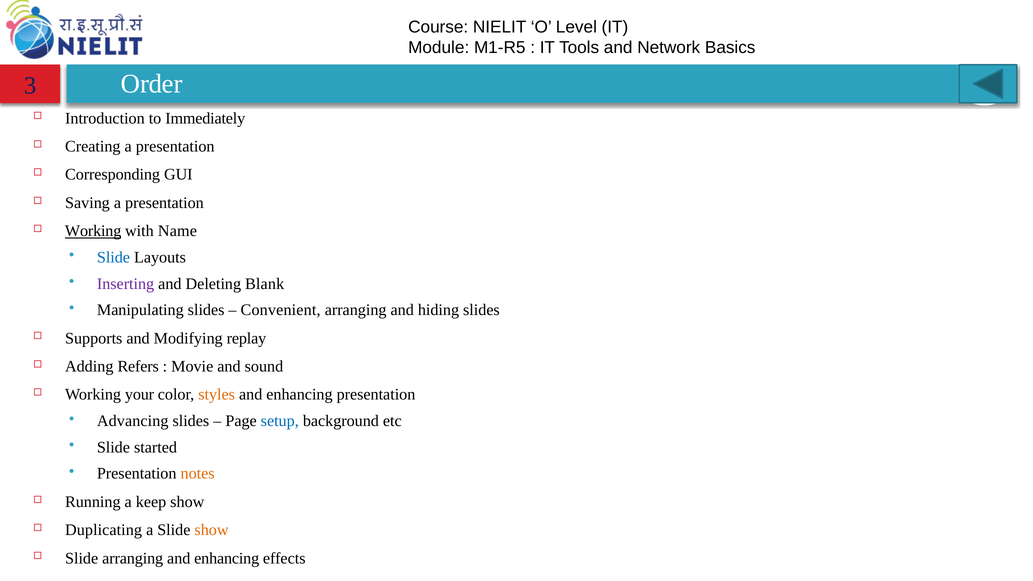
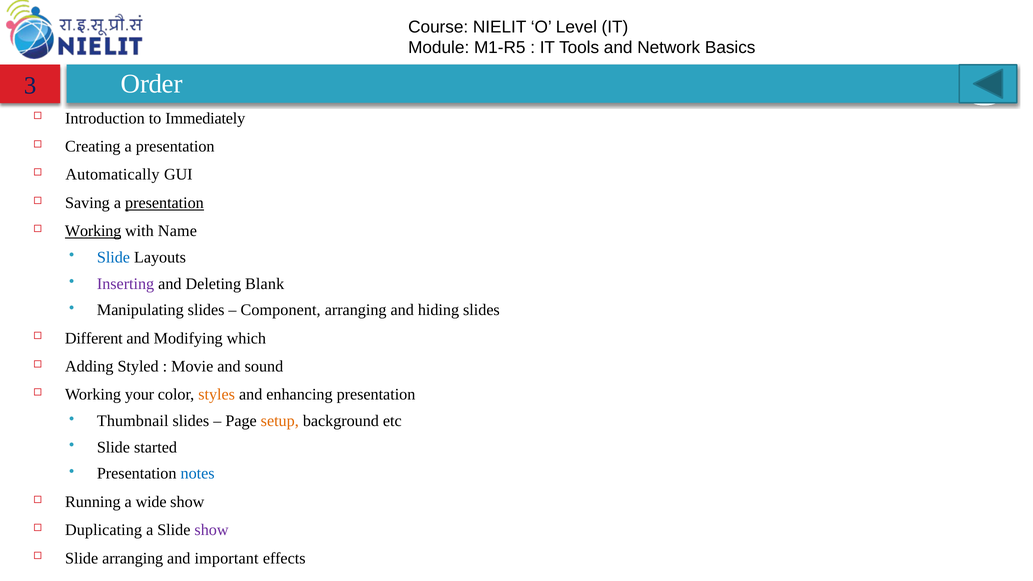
Corresponding: Corresponding -> Automatically (112, 175)
presentation underline: none -> present (164, 203)
Convenient: Convenient -> Component (281, 310)
Supports: Supports -> Different (94, 338)
replay: replay -> which (246, 338)
Refers: Refers -> Styled (138, 366)
Advancing: Advancing -> Thumbnail (133, 421)
setup colour: blue -> orange (280, 421)
notes colour: orange -> blue (198, 474)
keep: keep -> wide (151, 502)
show colour: orange -> purple (212, 530)
enhancing: enhancing -> important (227, 558)
